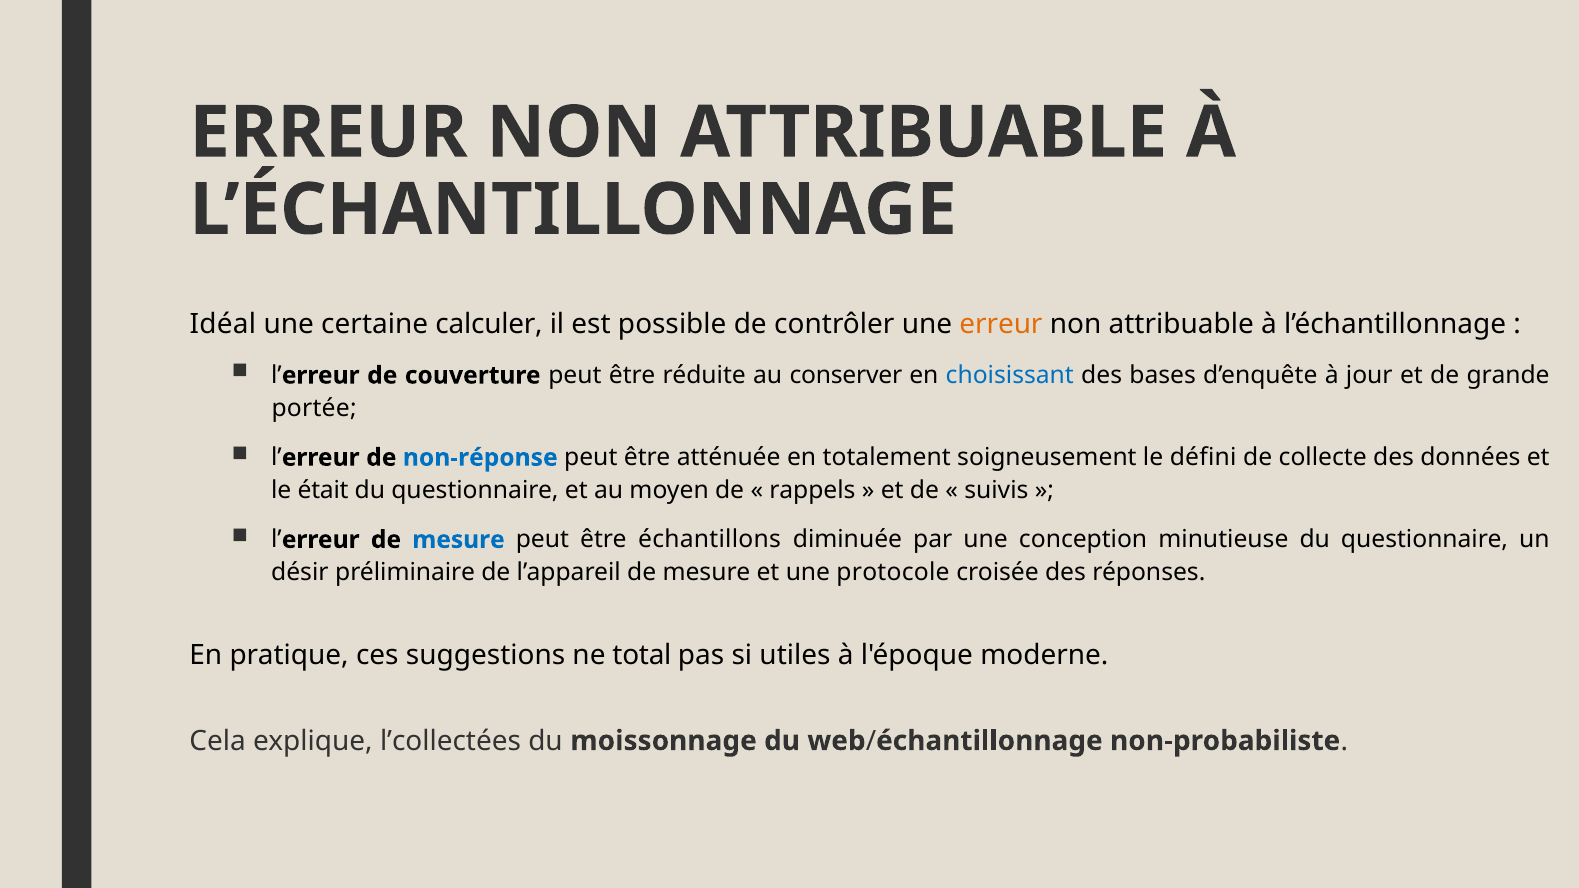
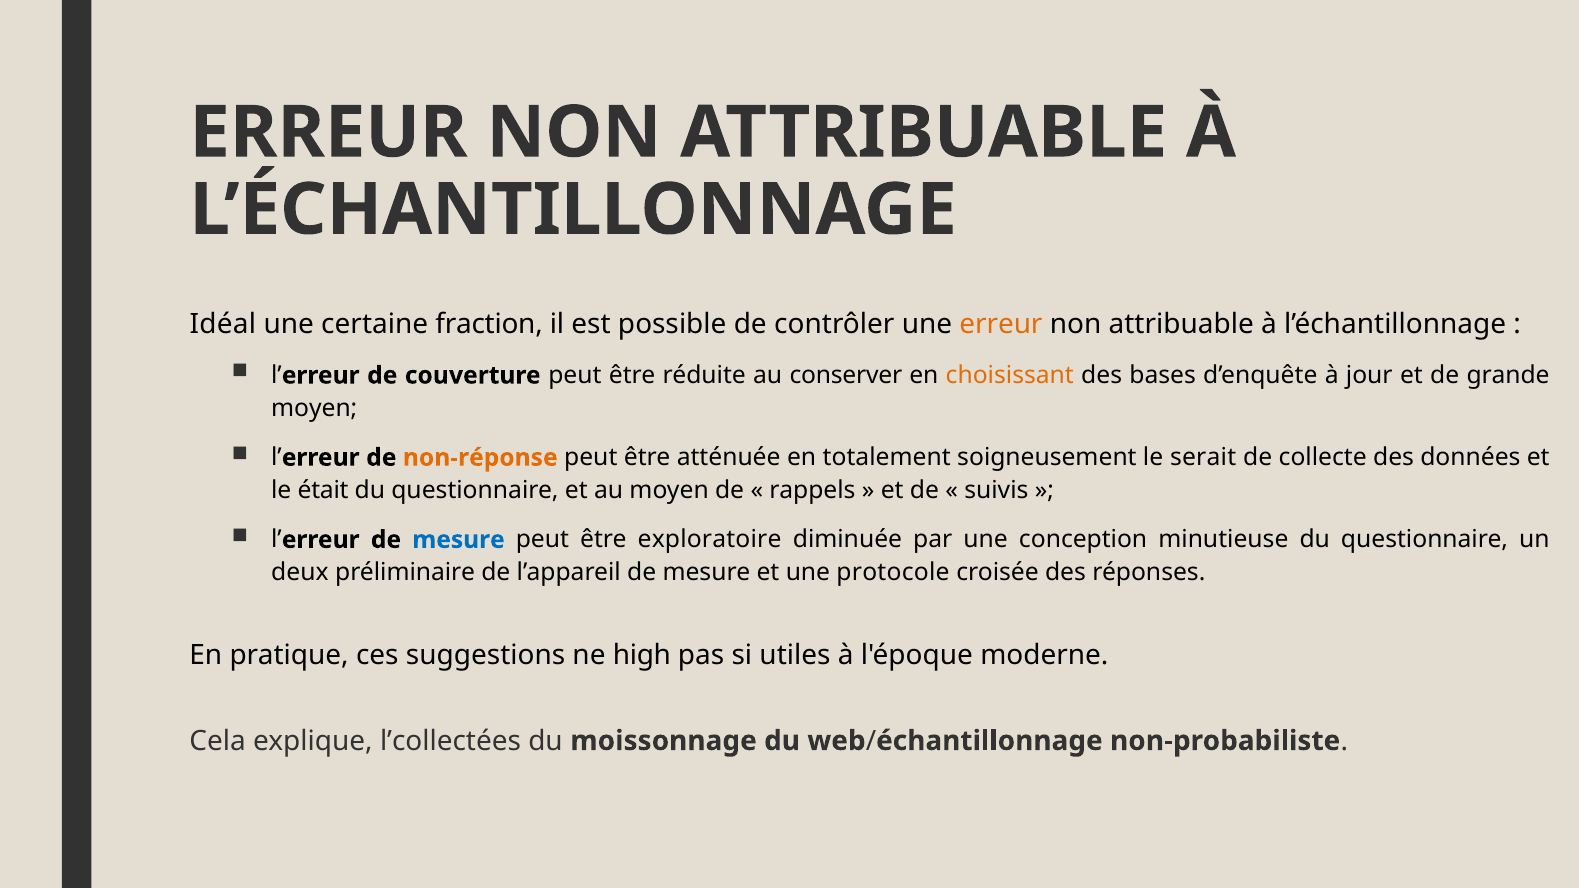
calculer: calculer -> fraction (489, 324)
choisissant colour: blue -> orange (1010, 375)
portée: portée -> moyen (314, 408)
non-réponse colour: blue -> orange (480, 458)
défini: défini -> serait (1203, 458)
échantillons: échantillons -> exploratoire (710, 540)
désir: désir -> deux (300, 572)
total: total -> high (642, 656)
